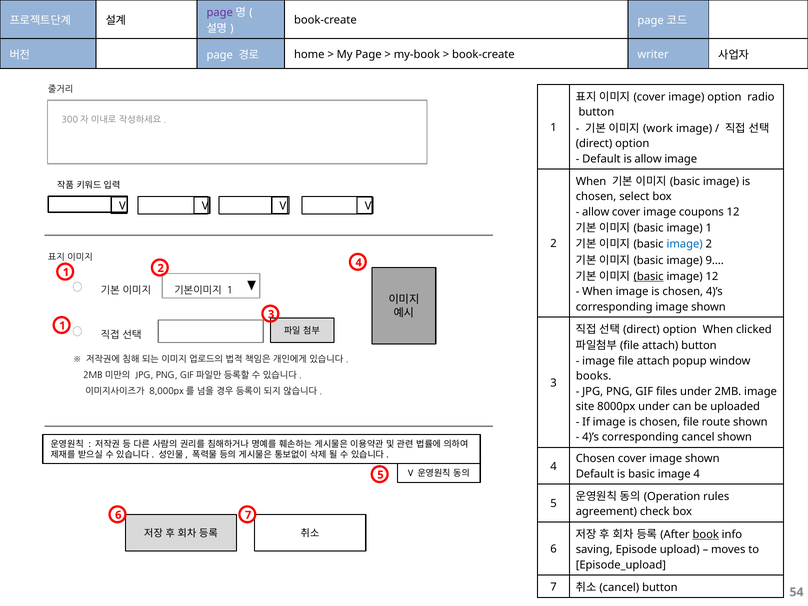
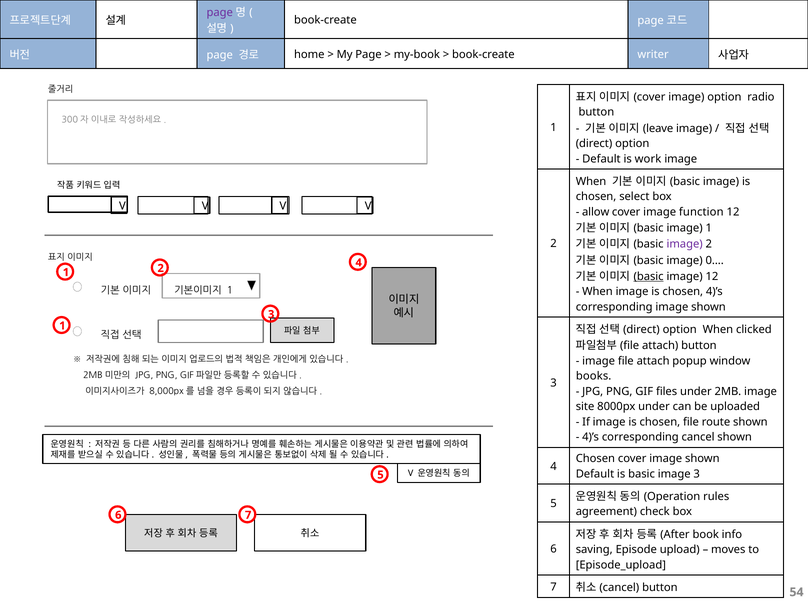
work: work -> leave (658, 128)
is allow: allow -> work (648, 159)
coupons: coupons -> function (701, 212)
image colour: blue -> purple (685, 244)
9…: 9… -> 0… (715, 260)
image 4: 4 -> 3 (697, 474)
book underline: present -> none (706, 534)
